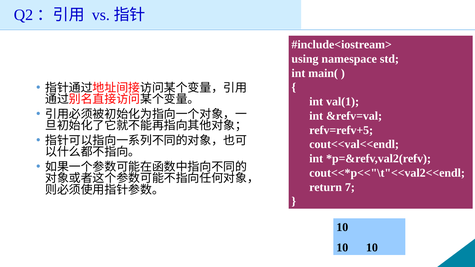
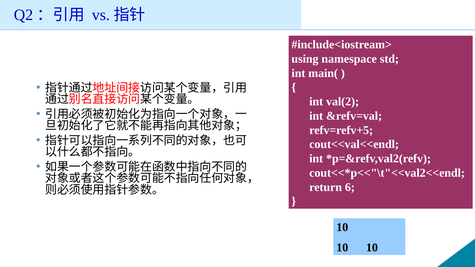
val(1: val(1 -> val(2 (343, 102)
7: 7 -> 6 (350, 187)
